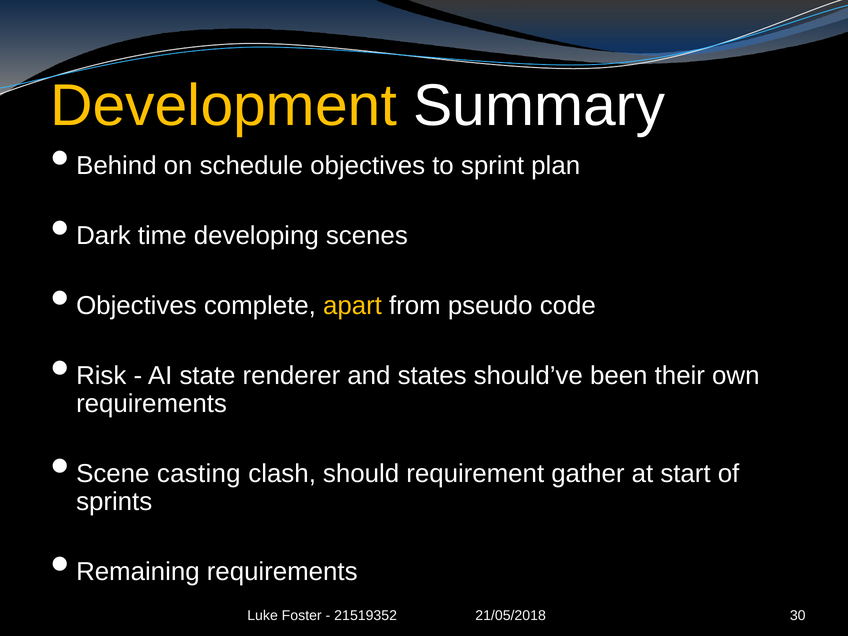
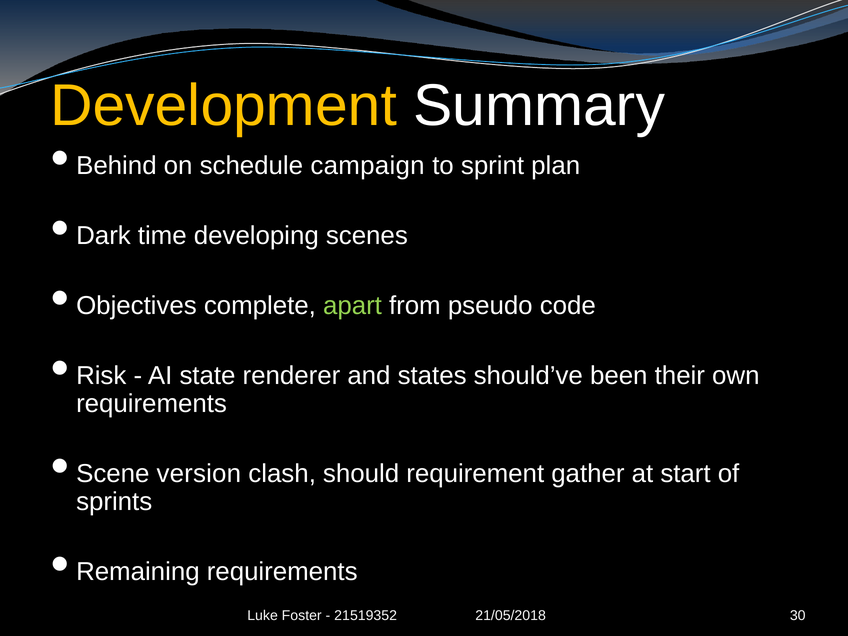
schedule objectives: objectives -> campaign (368, 166)
apart colour: yellow -> light green (352, 306)
casting: casting -> version (199, 474)
